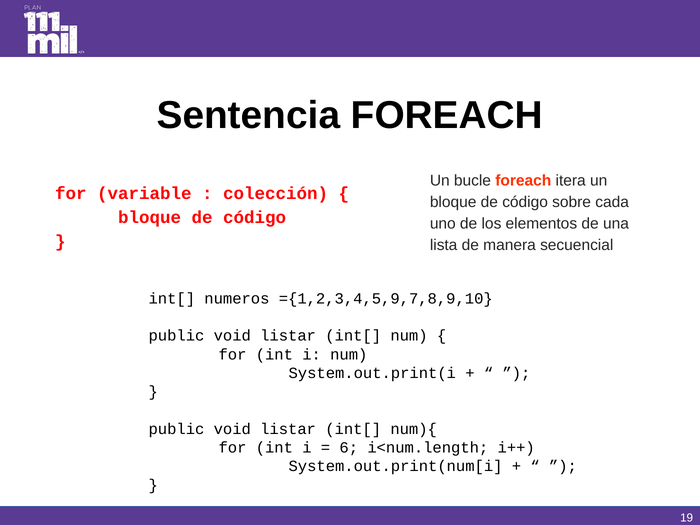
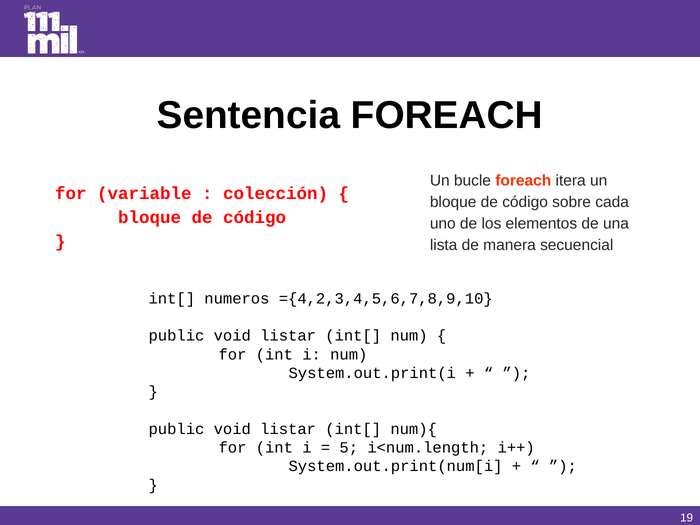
={1,2,3,4,5,9,7,8,9,10: ={1,2,3,4,5,9,7,8,9,10 -> ={4,2,3,4,5,6,7,8,9,10 (386, 298)
6: 6 -> 5 (349, 448)
